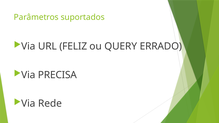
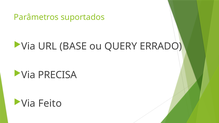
FELIZ: FELIZ -> BASE (73, 46)
Rede: Rede -> Feito (50, 104)
